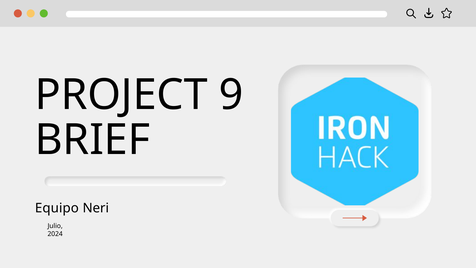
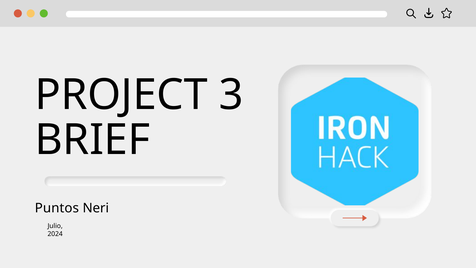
9: 9 -> 3 (231, 95)
Equipo: Equipo -> Puntos (57, 208)
